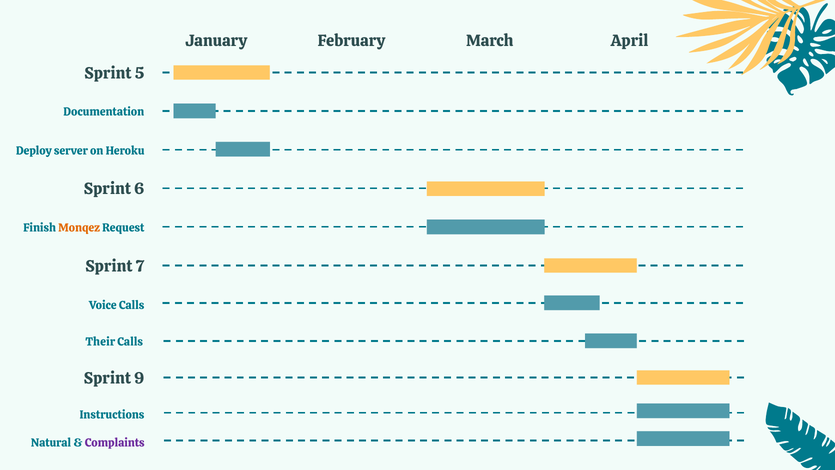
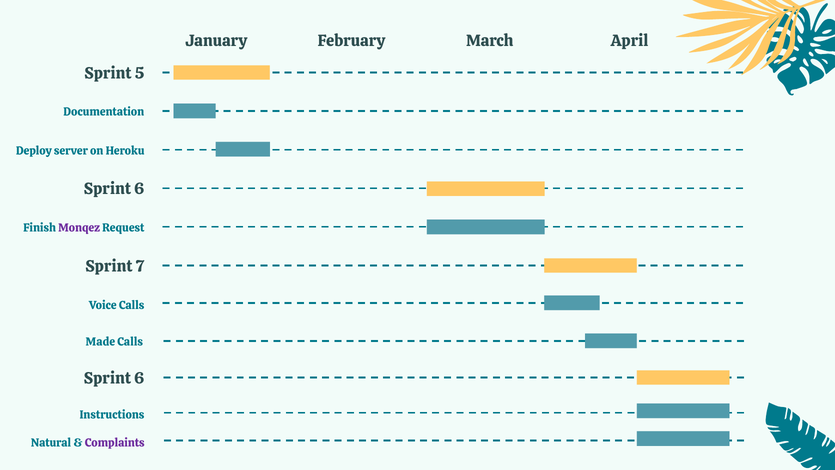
Monqez colour: orange -> purple (79, 228)
Their: Their -> Made (100, 342)
9: 9 -> 6 (139, 378)
